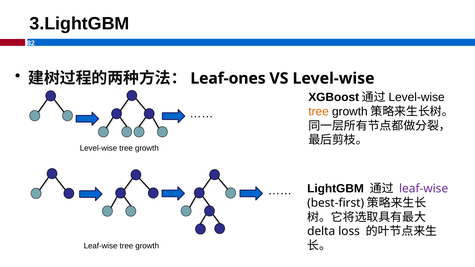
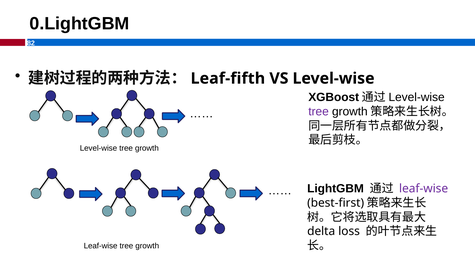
3.LightGBM: 3.LightGBM -> 0.LightGBM (80, 24)
Leaf-ones: Leaf-ones -> Leaf-fifth (228, 78)
tree colour: orange -> purple (319, 112)
